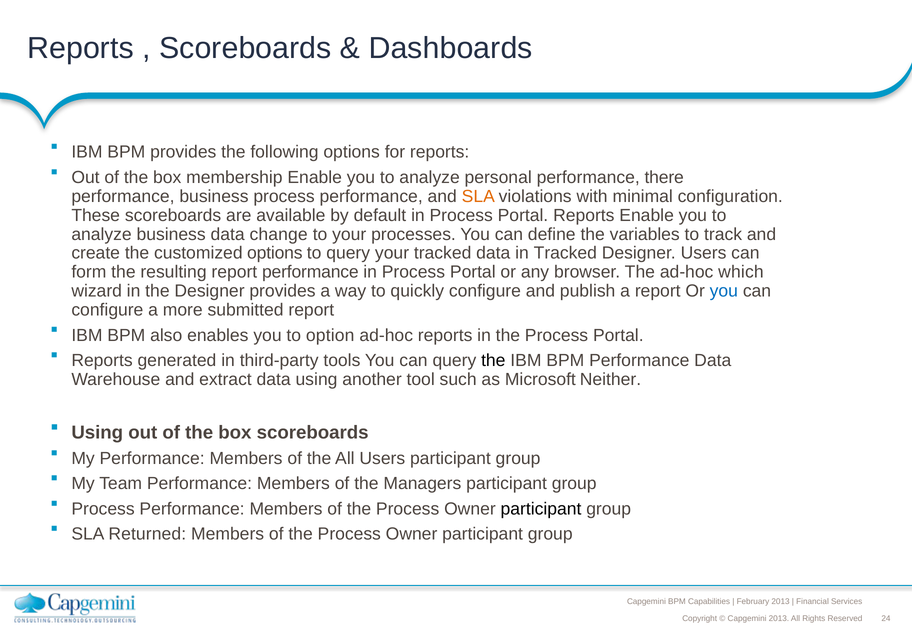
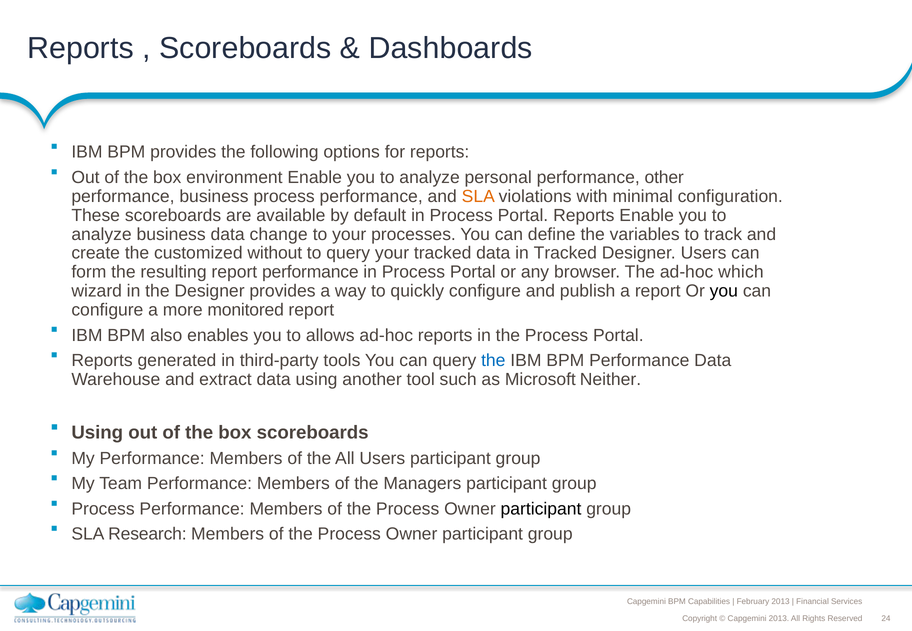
membership: membership -> environment (234, 177)
there: there -> other (664, 177)
customized options: options -> without (275, 253)
you colour: blue -> black (724, 291)
submitted: submitted -> monitored (246, 310)
option: option -> allows (330, 335)
the colour: black -> blue (493, 361)
Returned: Returned -> Research (147, 535)
